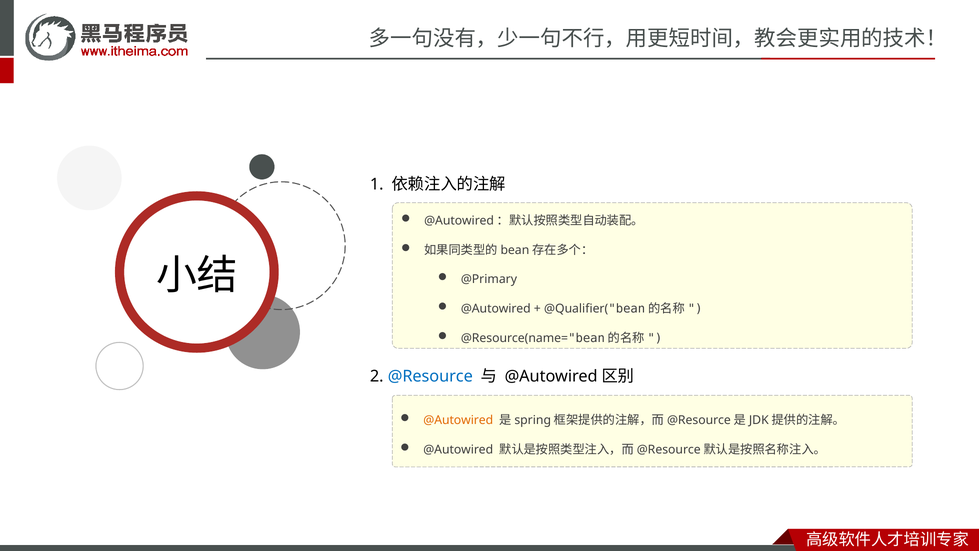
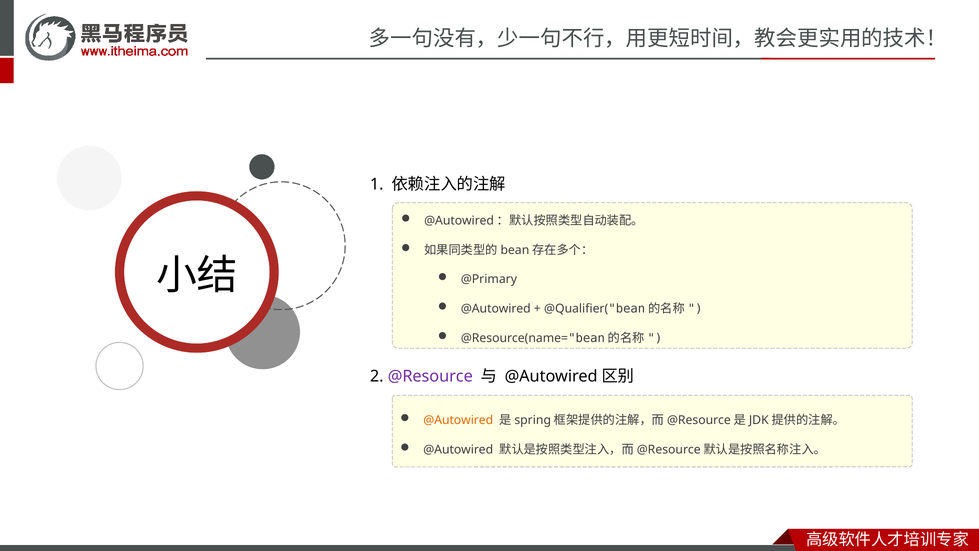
@Resource colour: blue -> purple (430, 376)
